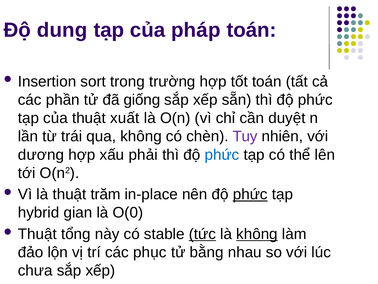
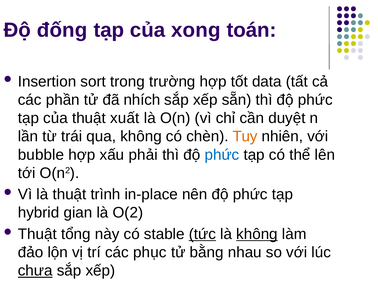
dung: dung -> đống (62, 30)
pháp: pháp -> xong (196, 30)
tốt toán: toán -> data (267, 81)
giống: giống -> nhích (142, 100)
Tuy colour: purple -> orange (245, 136)
dương: dương -> bubble (41, 154)
trăm: trăm -> trình (106, 194)
phức underline: present -> none (250, 194)
O(0: O(0 -> O(2 (128, 212)
chưa underline: none -> present (35, 270)
